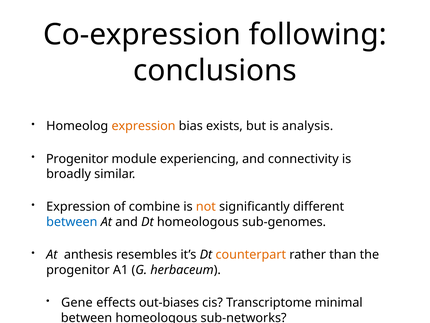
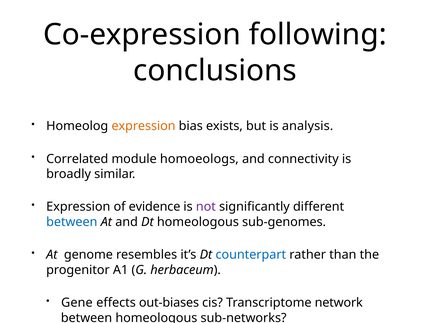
Progenitor: Progenitor -> Correlated (77, 159)
experiencing: experiencing -> homoeologs (199, 159)
combine: combine -> evidence (155, 206)
not colour: orange -> purple (206, 206)
anthesis: anthesis -> genome (88, 254)
counterpart colour: orange -> blue (251, 254)
minimal: minimal -> network (339, 302)
